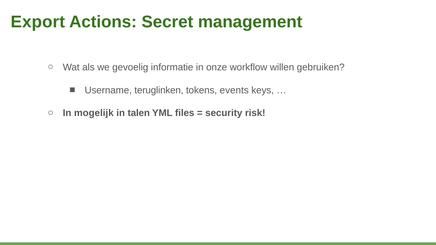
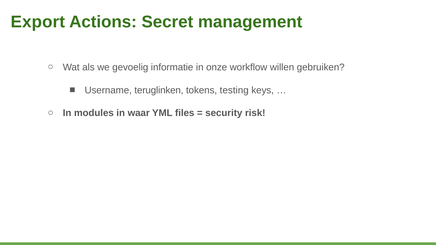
events: events -> testing (234, 90)
mogelijk: mogelijk -> modules (94, 113)
talen: talen -> waar (139, 113)
